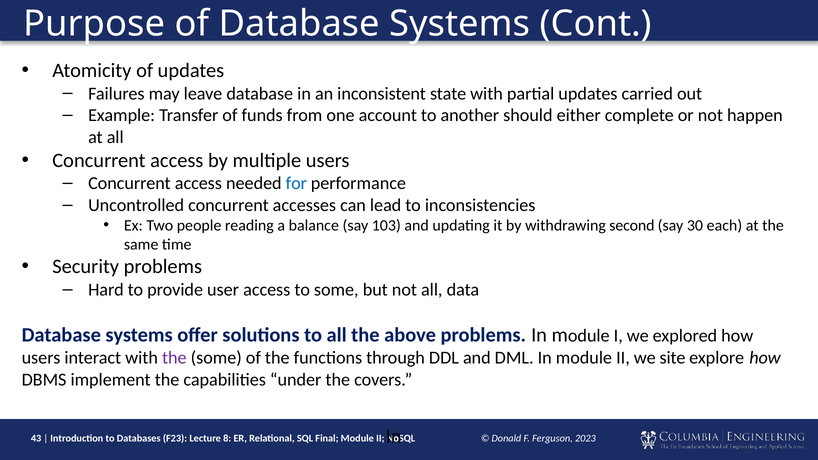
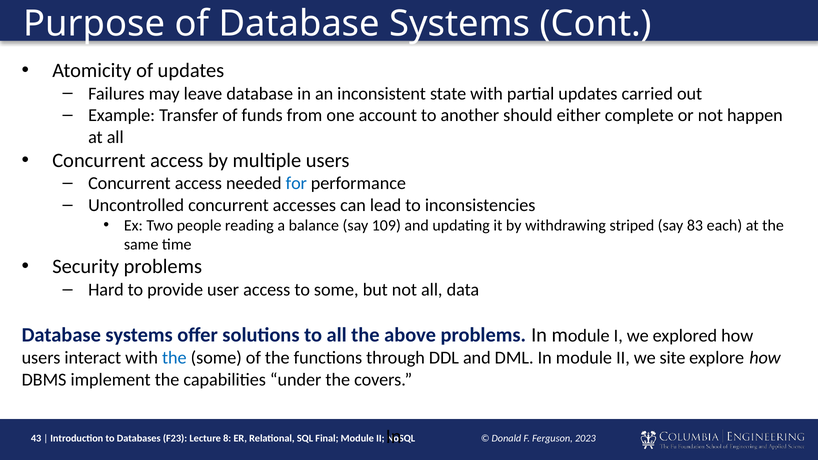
103: 103 -> 109 (386, 226)
second: second -> striped (632, 226)
30: 30 -> 83 (695, 226)
the colour: purple -> blue (174, 358)
